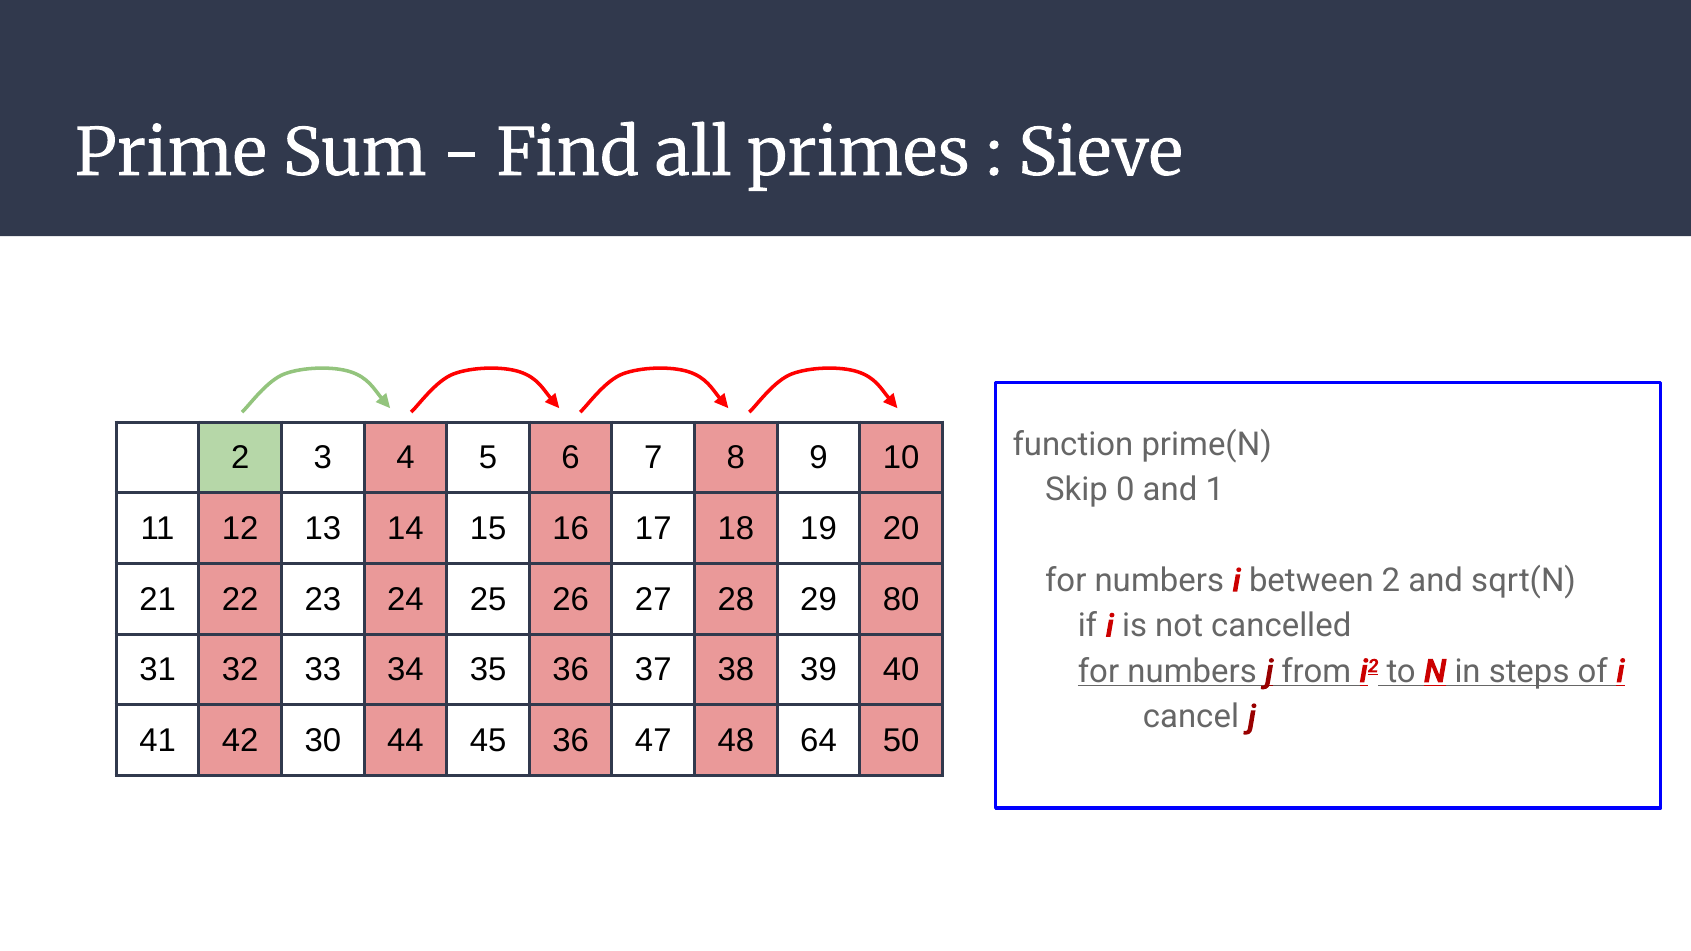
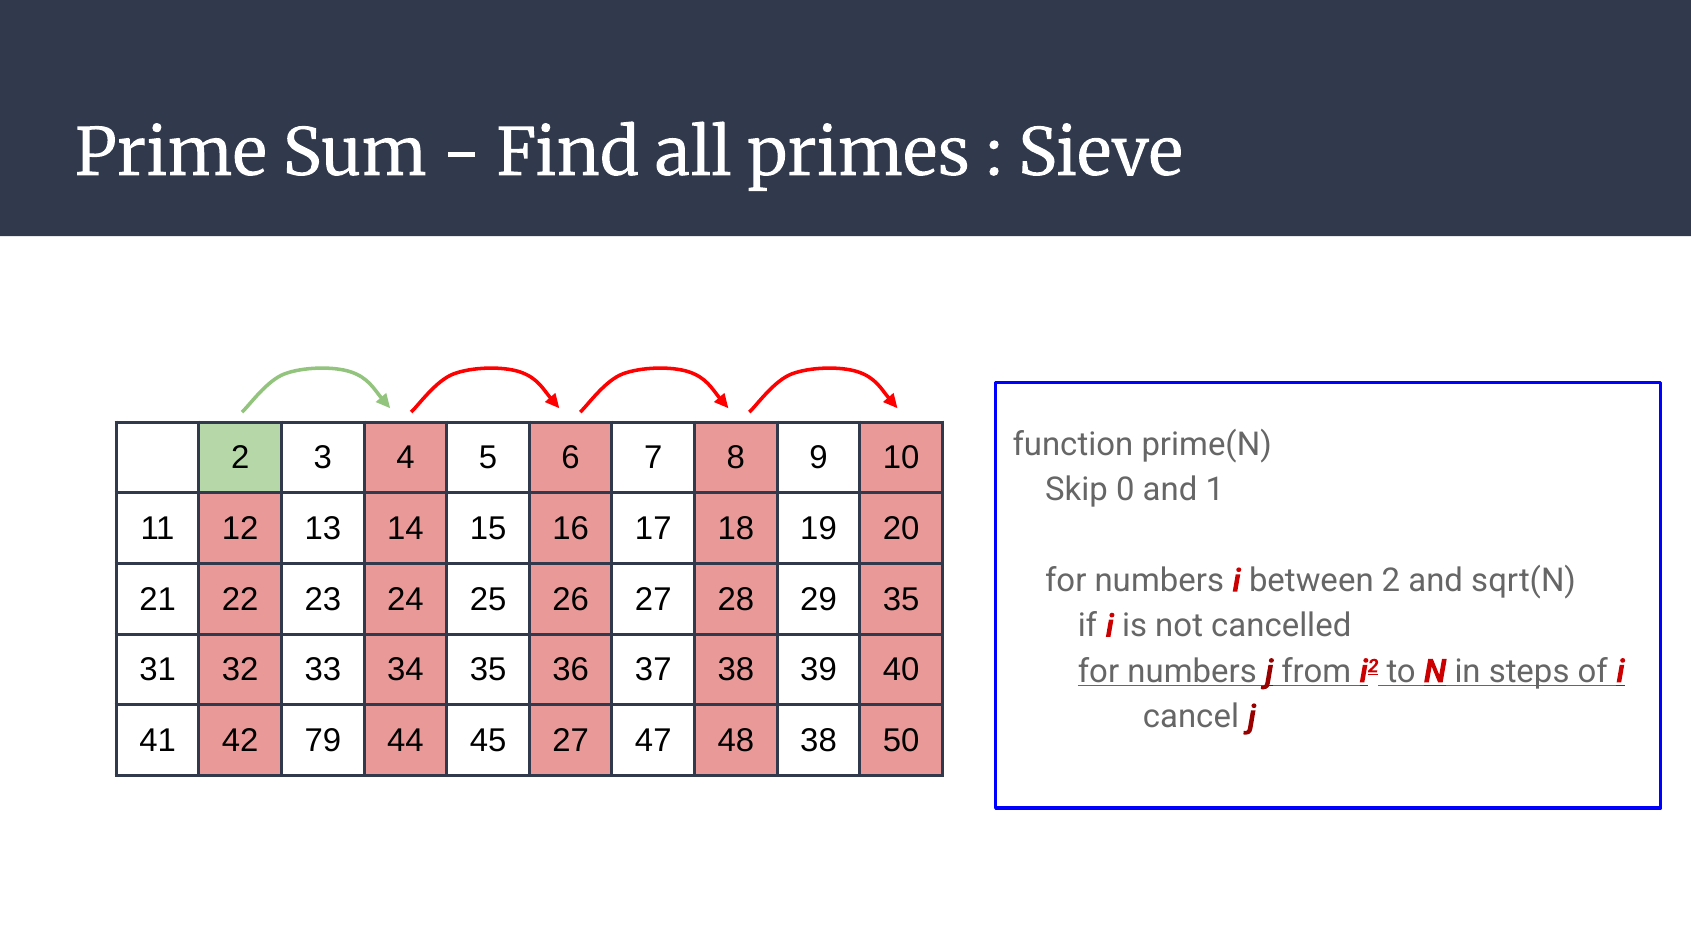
29 80: 80 -> 35 (901, 600)
30: 30 -> 79 (323, 741)
45 36: 36 -> 27 (571, 741)
48 64: 64 -> 38 (819, 741)
